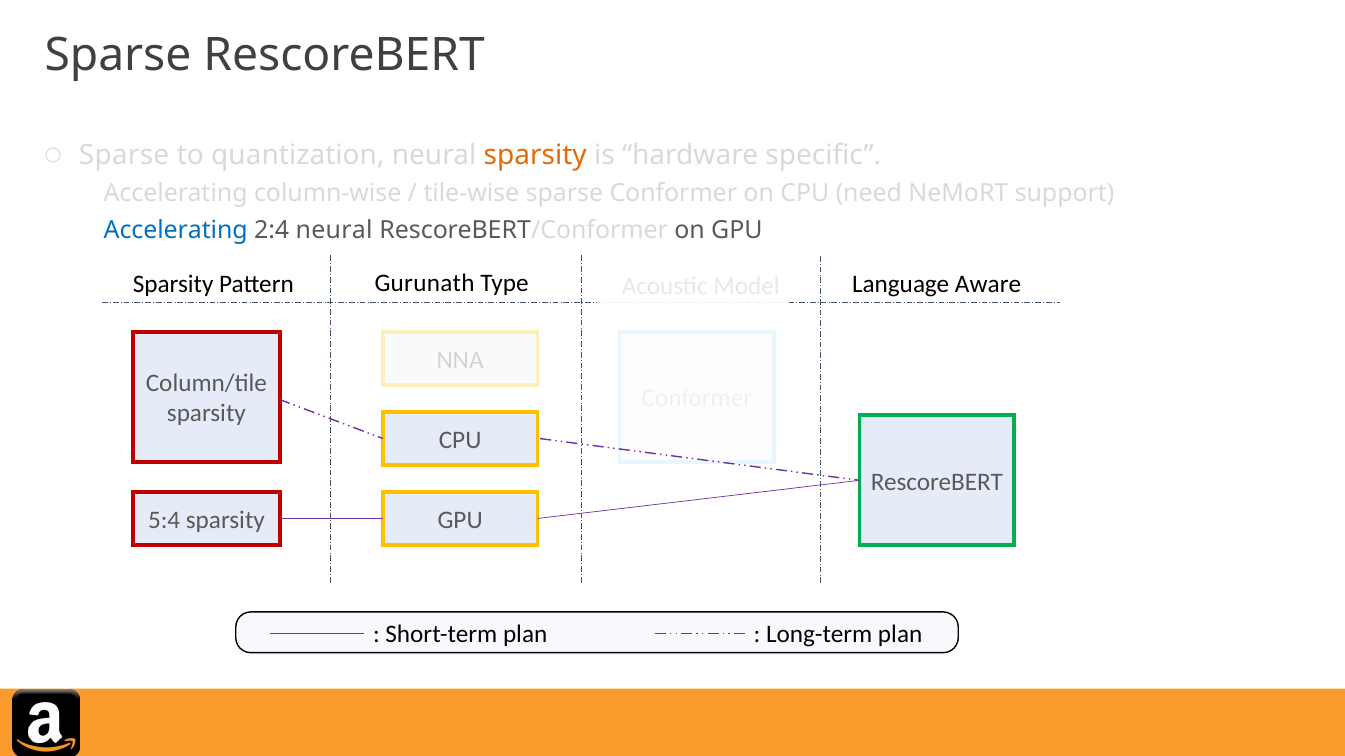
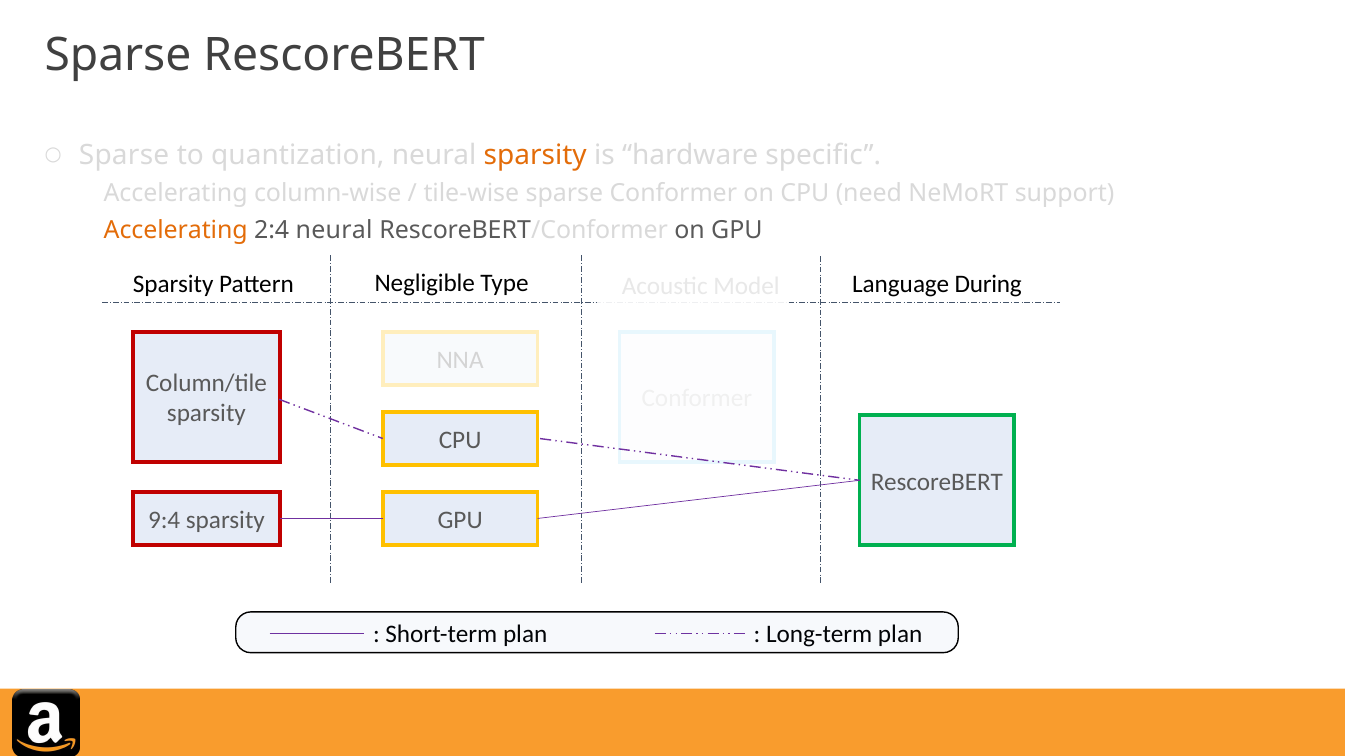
Accelerating colour: blue -> orange (176, 231)
Gurunath: Gurunath -> Negligible (425, 284)
Aware: Aware -> During (988, 284)
5:4: 5:4 -> 9:4 (164, 521)
